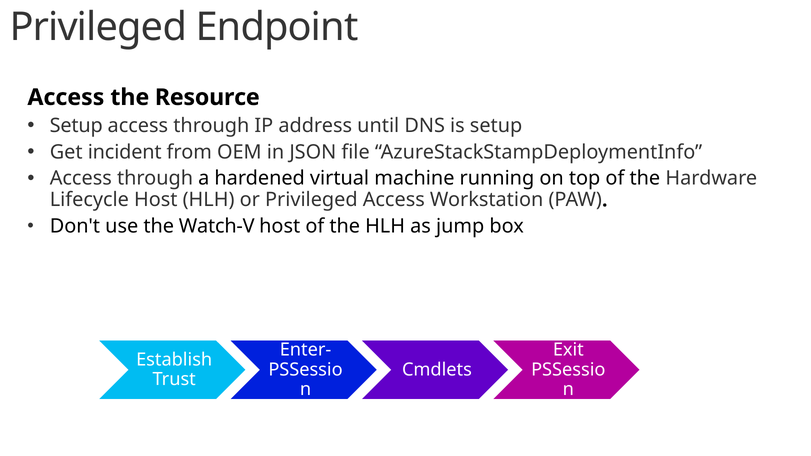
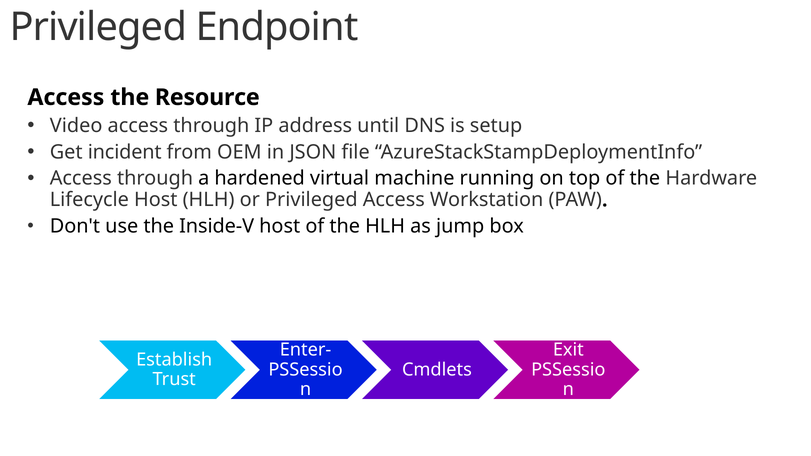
Setup: Setup -> Video (76, 126)
Watch-V: Watch-V -> Inside-V (217, 226)
